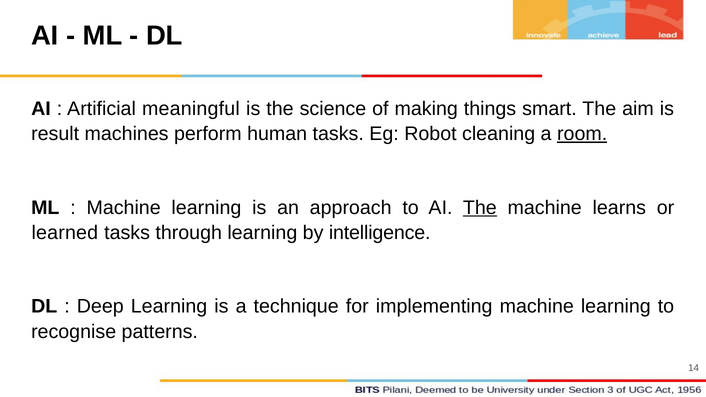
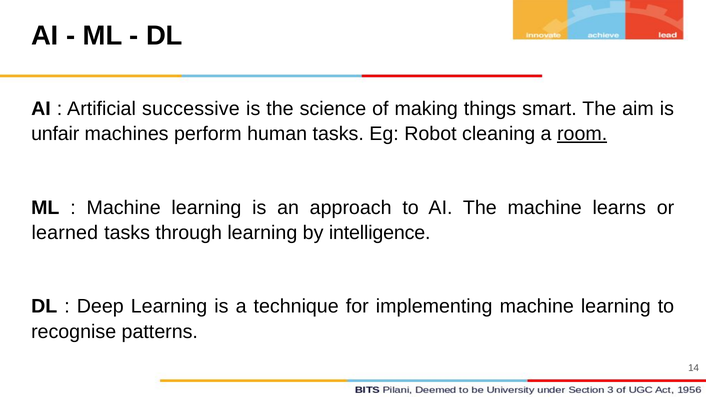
meaningful: meaningful -> successive (191, 109)
result: result -> unfair (55, 134)
The underline: present -> none (480, 208)
